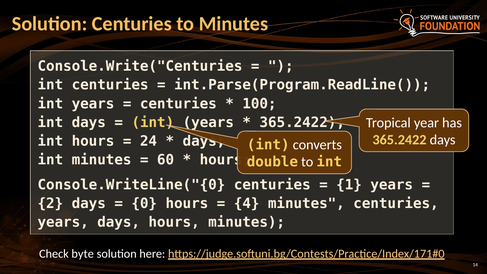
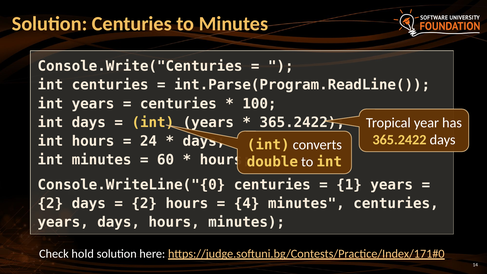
0: 0 -> 2 (144, 204)
byte: byte -> hold (83, 254)
